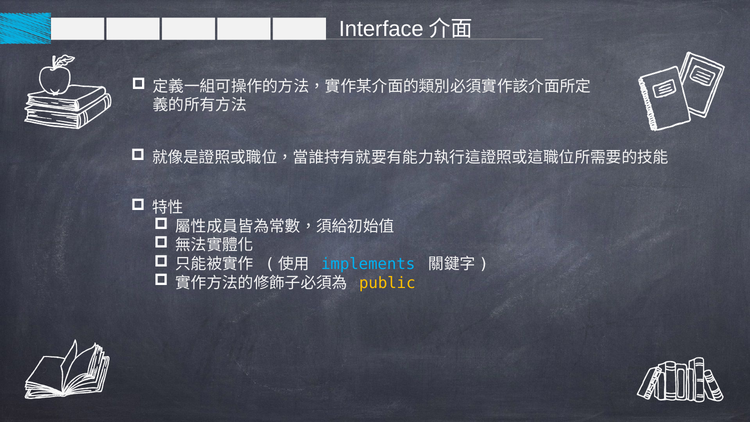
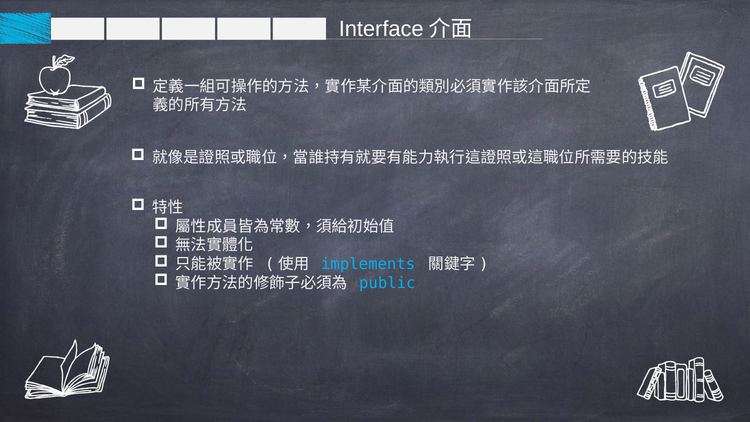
public colour: yellow -> light blue (387, 283)
